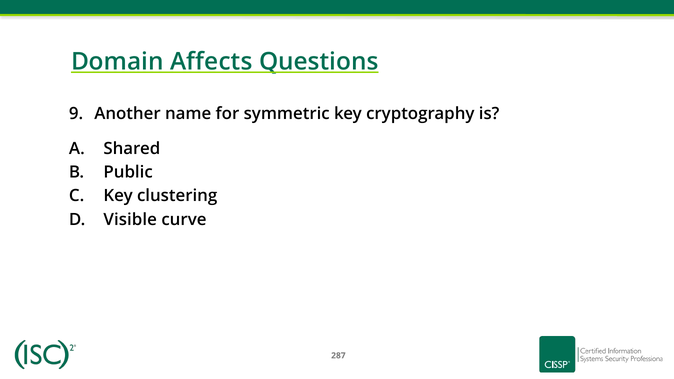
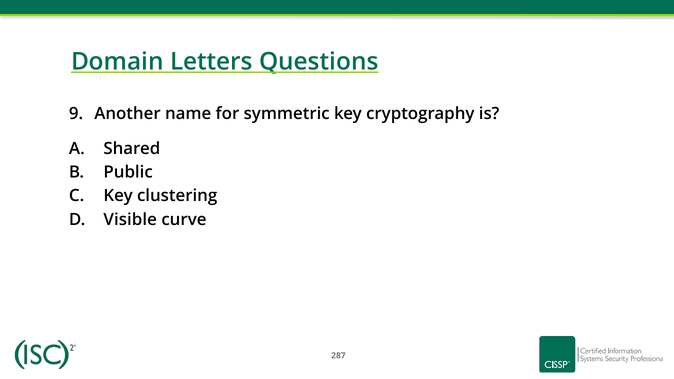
Affects: Affects -> Letters (211, 62)
